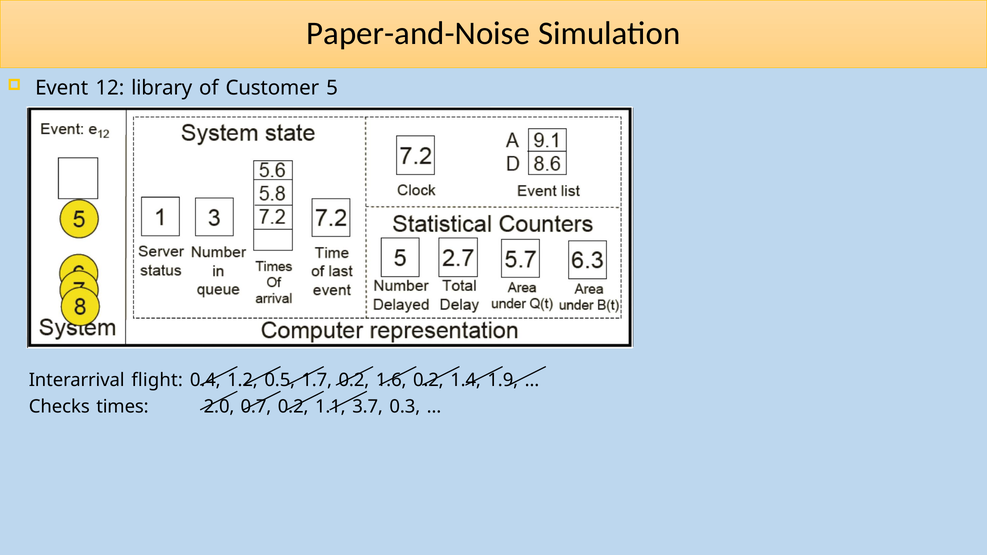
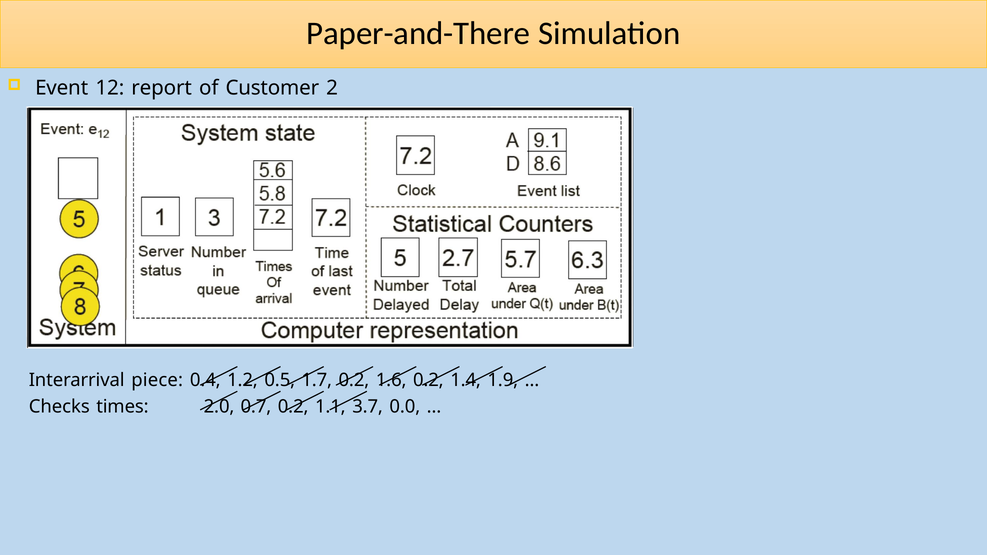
Paper-and-Noise: Paper-and-Noise -> Paper-and-There (418, 34)
library: library -> report (162, 88)
5: 5 -> 2 (332, 88)
flight: flight -> piece (157, 380)
0.3: 0.3 -> 0.0 (405, 407)
